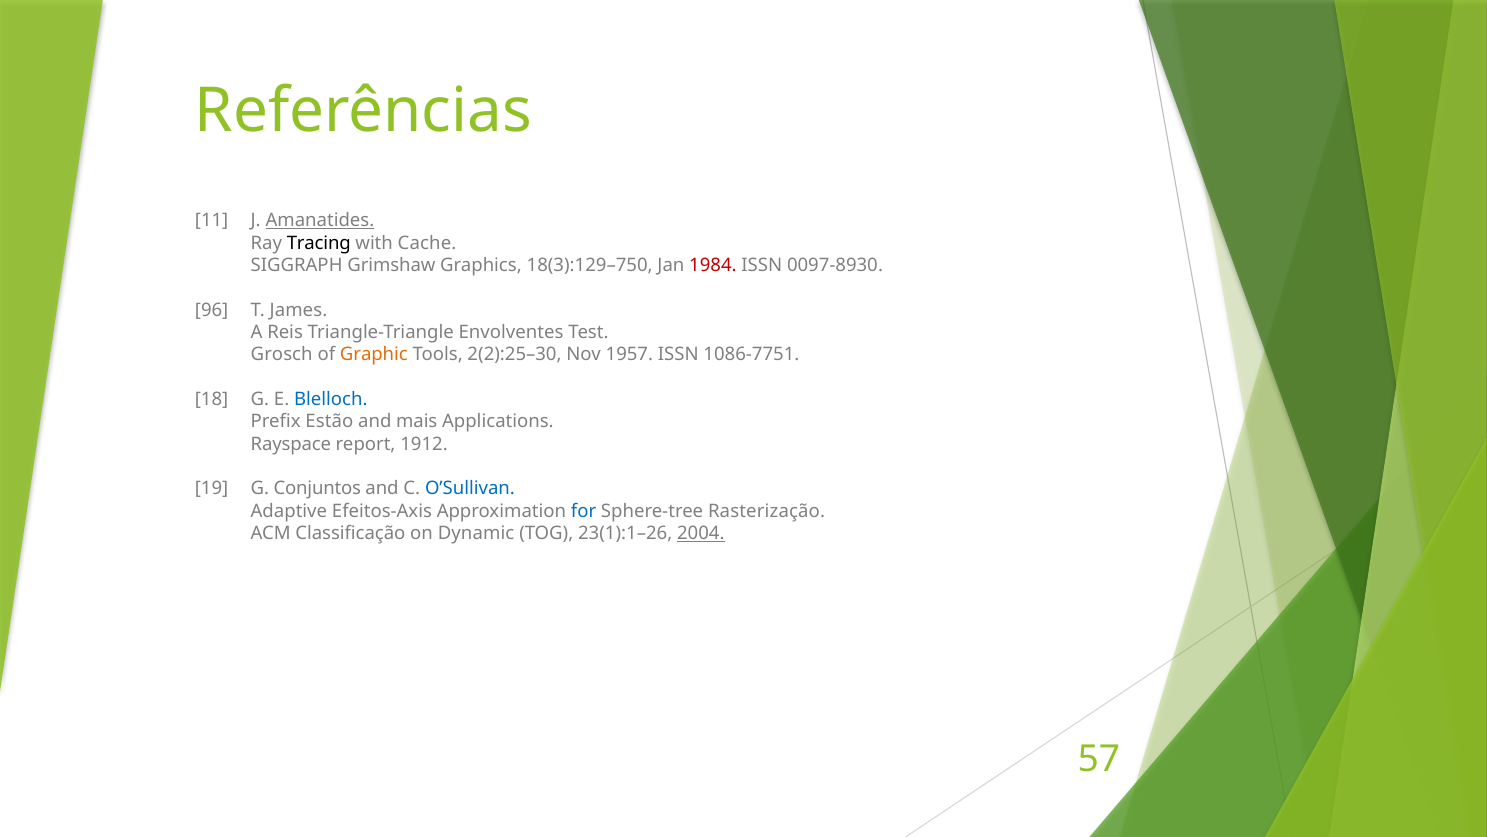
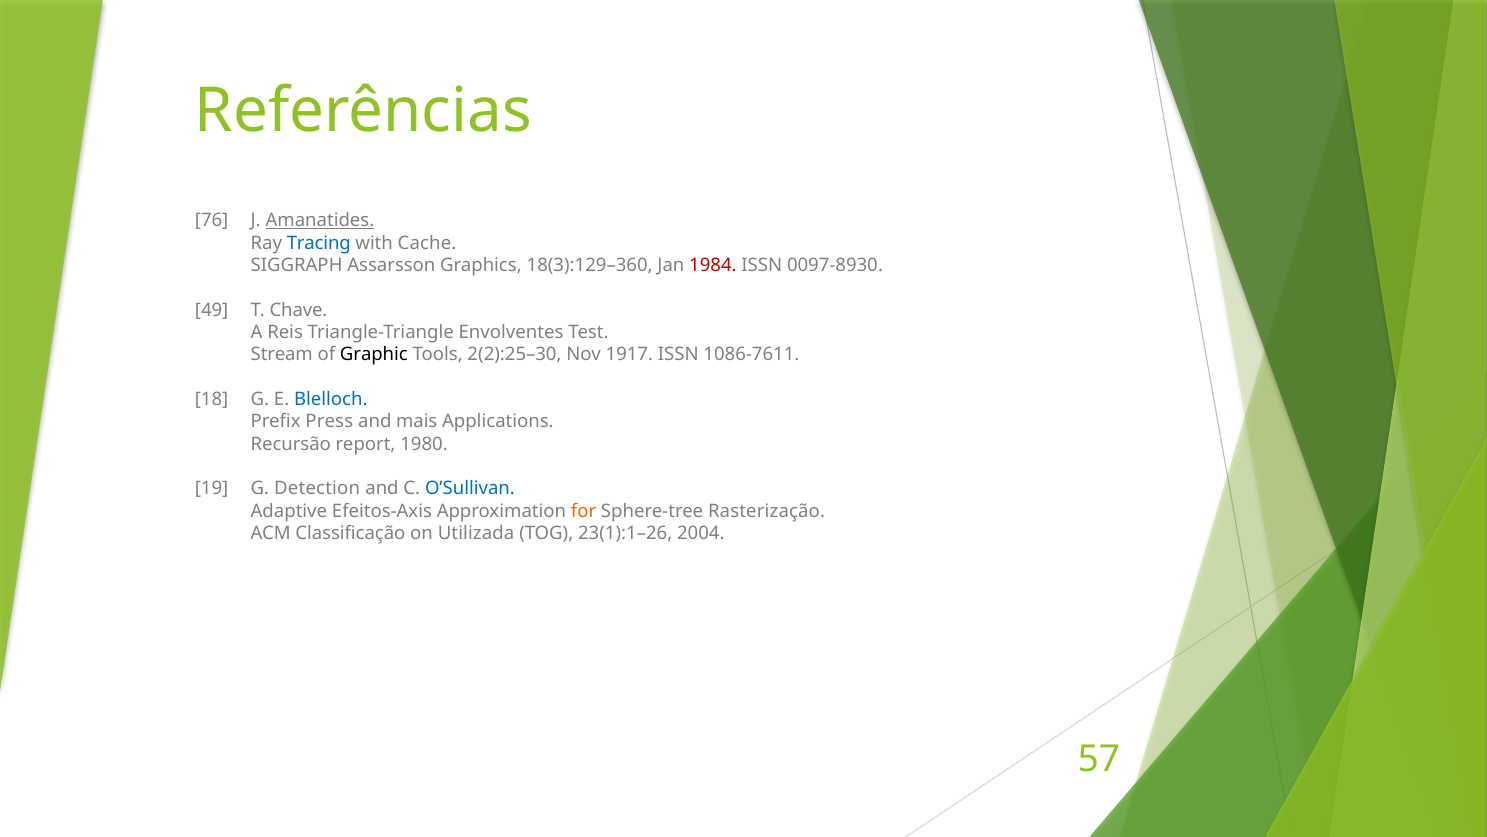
11: 11 -> 76 (212, 221)
Tracing colour: black -> blue (319, 243)
Grimshaw: Grimshaw -> Assarsson (391, 265)
18(3):129–750: 18(3):129–750 -> 18(3):129–360 (590, 265)
96: 96 -> 49 (212, 310)
James: James -> Chave (299, 310)
Grosch: Grosch -> Stream (282, 355)
Graphic colour: orange -> black (374, 355)
1957: 1957 -> 1917 (629, 355)
1086-7751: 1086-7751 -> 1086-7611 (751, 355)
Estão: Estão -> Press (329, 421)
Rayspace: Rayspace -> Recursão (291, 444)
1912: 1912 -> 1980 (424, 444)
Conjuntos: Conjuntos -> Detection (317, 488)
for colour: blue -> orange (584, 511)
Dynamic: Dynamic -> Utilizada (476, 533)
2004 underline: present -> none (701, 533)
